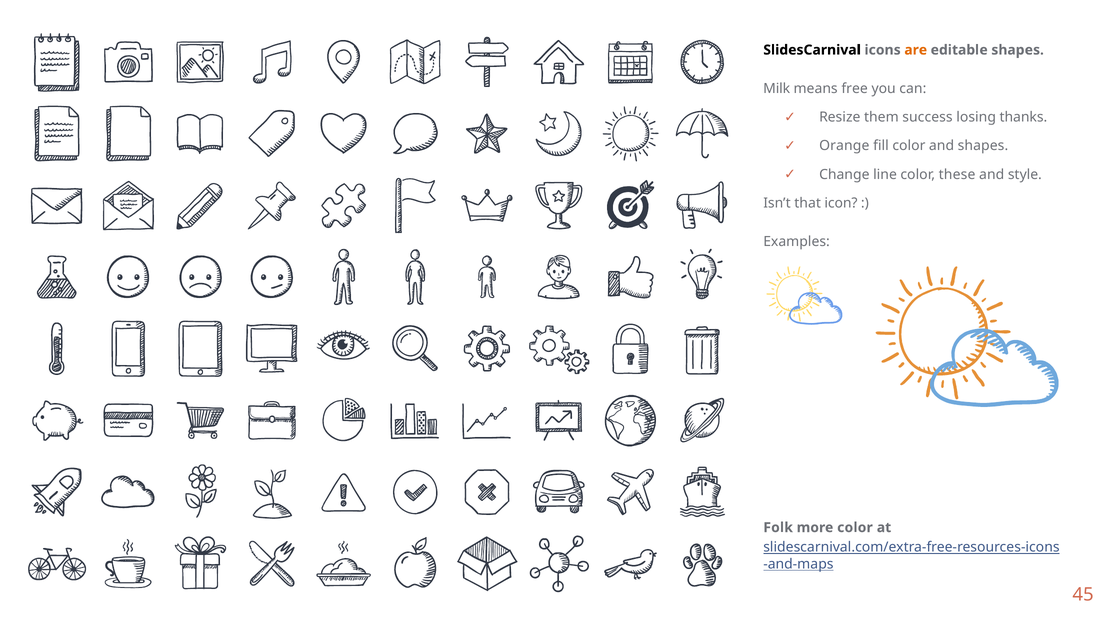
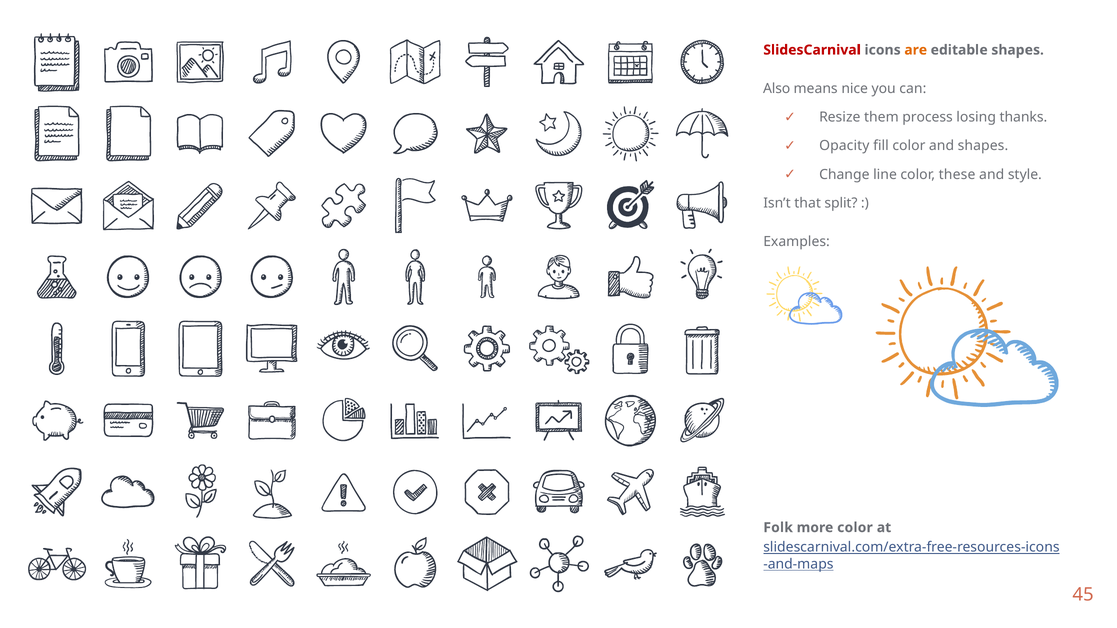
SlidesCarnival colour: black -> red (812, 50)
Milk: Milk -> Also (777, 89)
free: free -> nice (855, 89)
success: success -> process (928, 117)
Orange: Orange -> Opacity (844, 146)
icon: icon -> split (841, 203)
